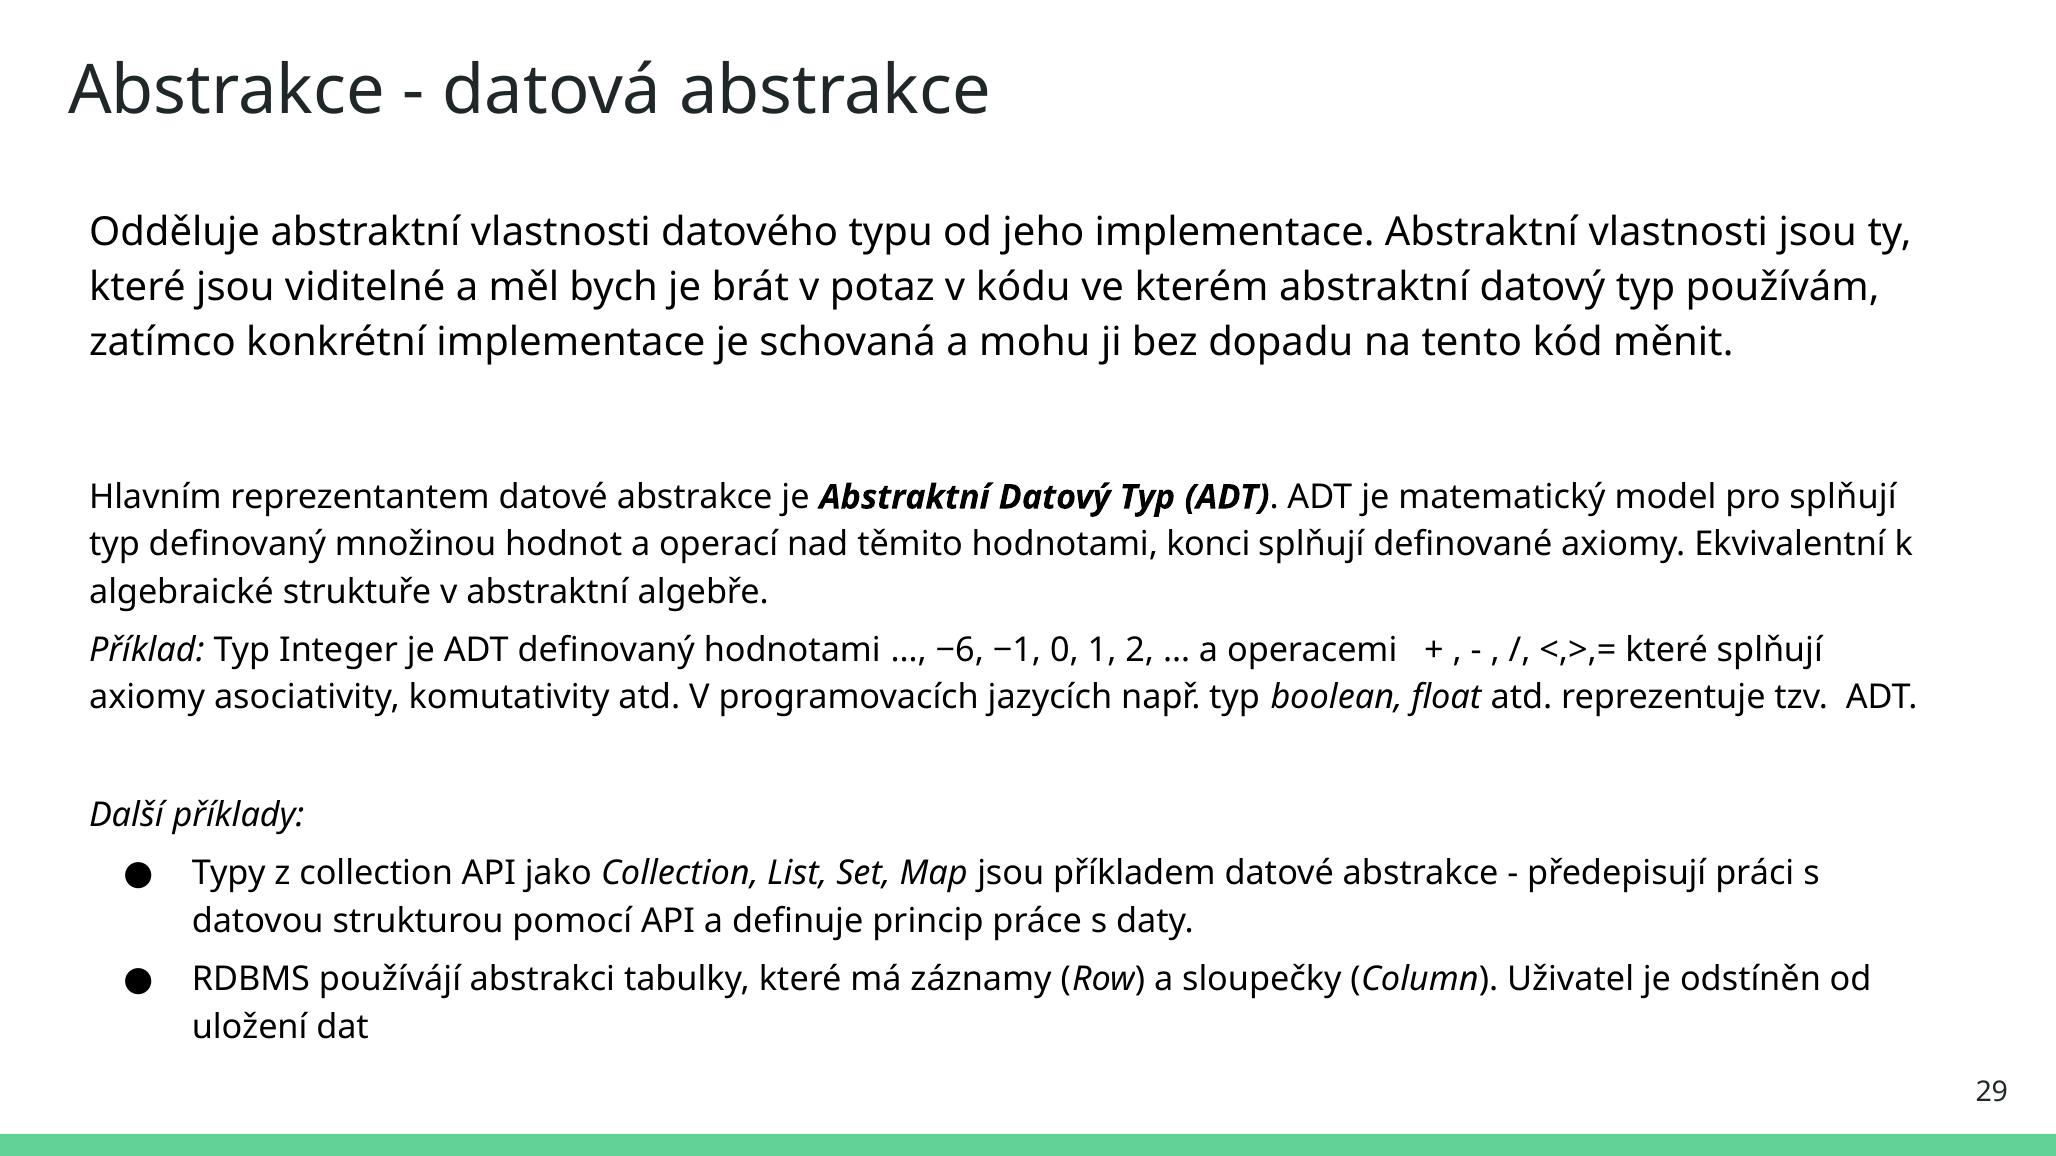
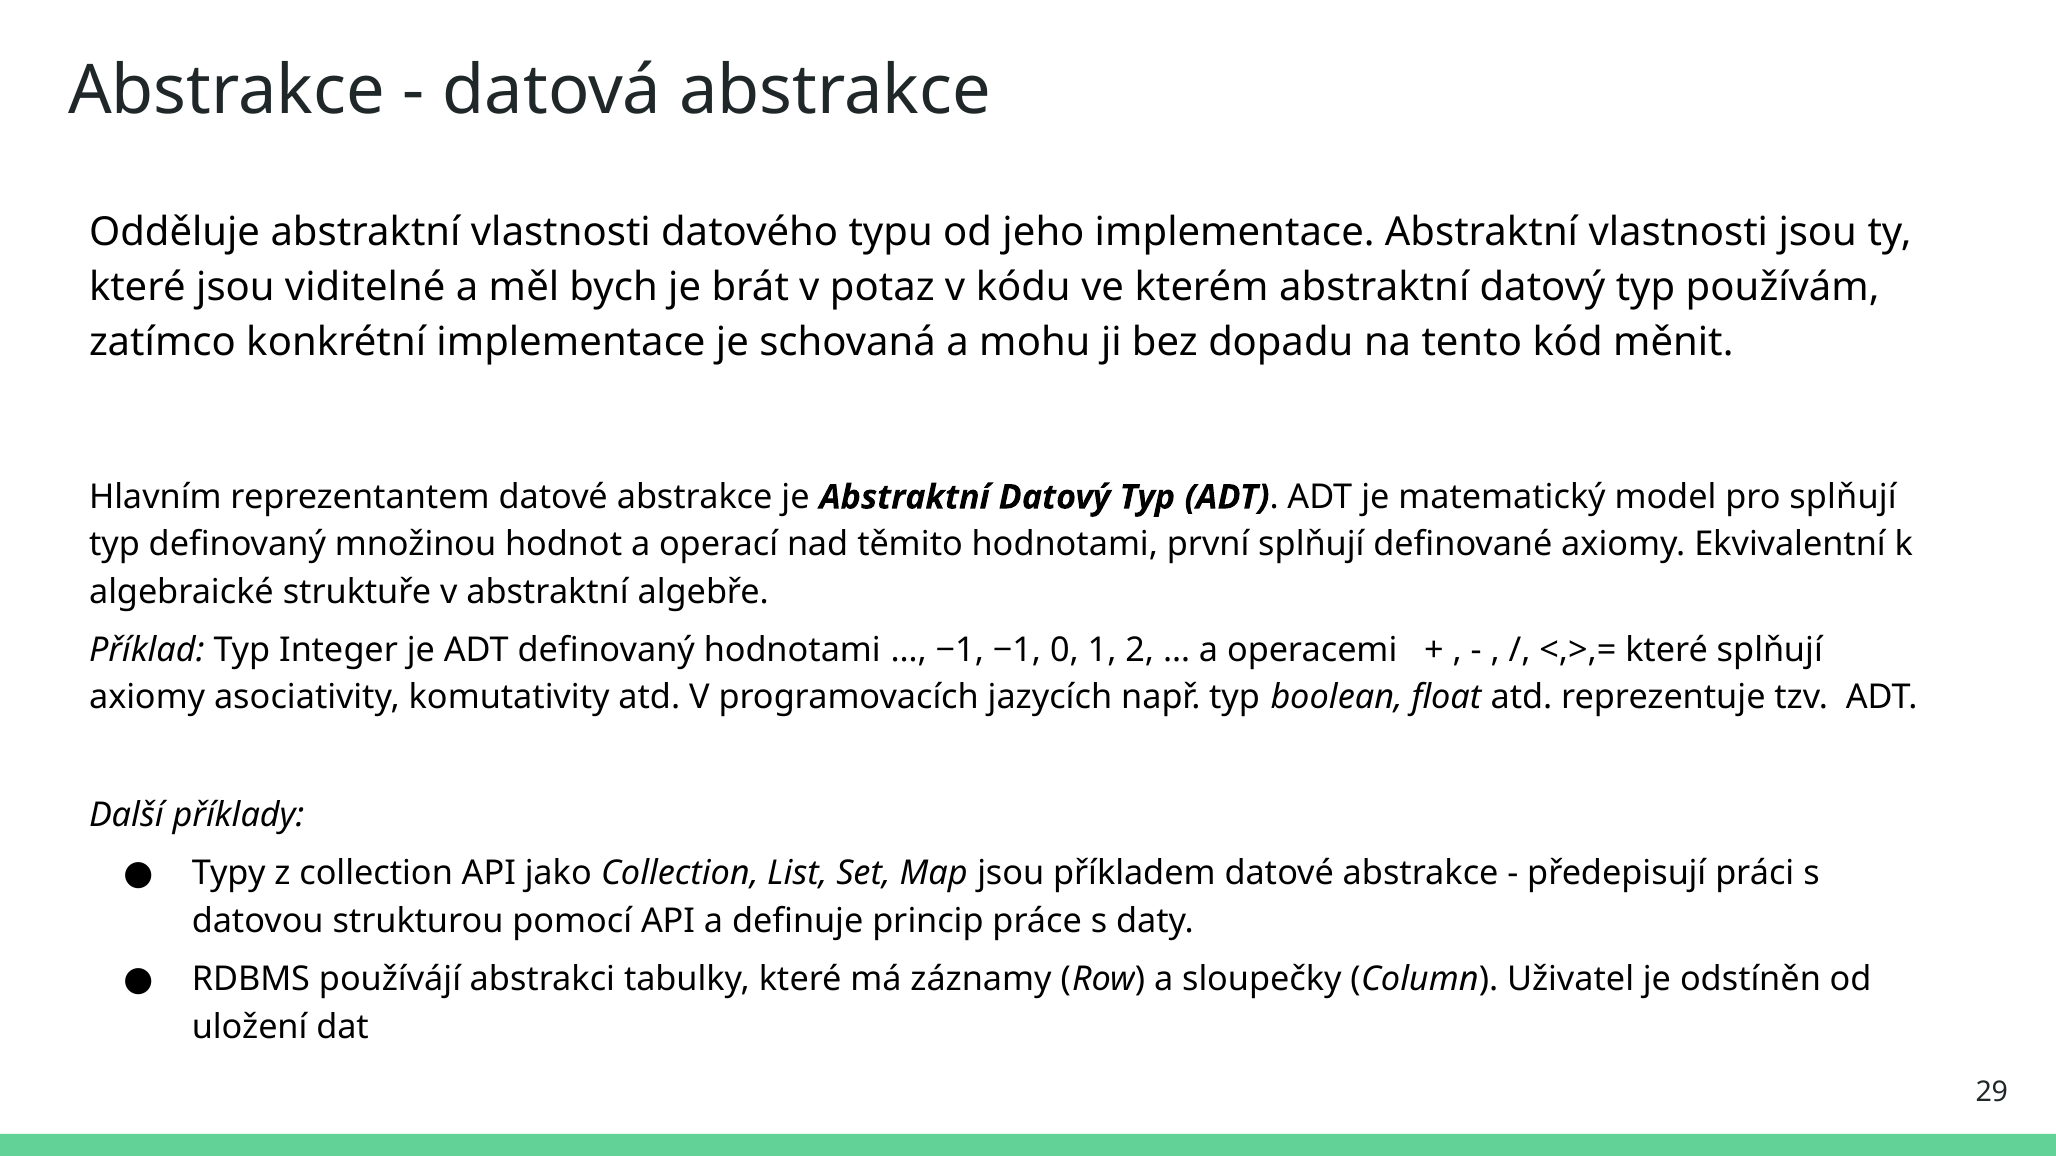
konci: konci -> první (1208, 545)
−6: −6 -> −1 (960, 651)
